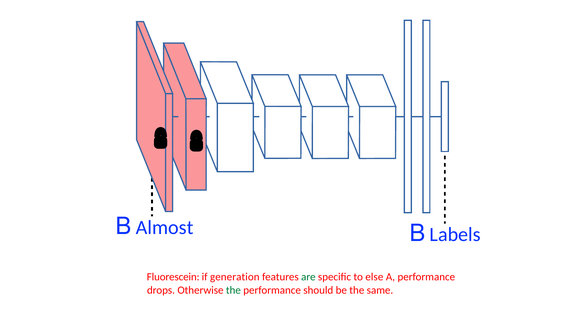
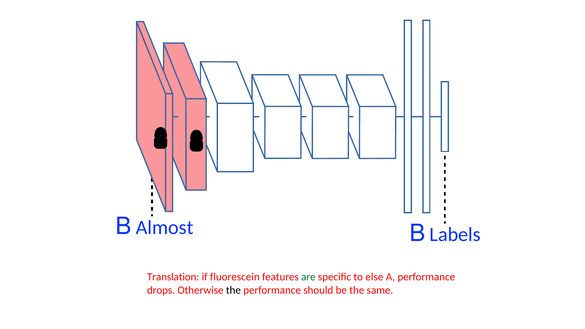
Fluorescein: Fluorescein -> Translation (173, 277)
generation: generation -> fluorescein (235, 277)
the colour: green -> black (233, 290)
